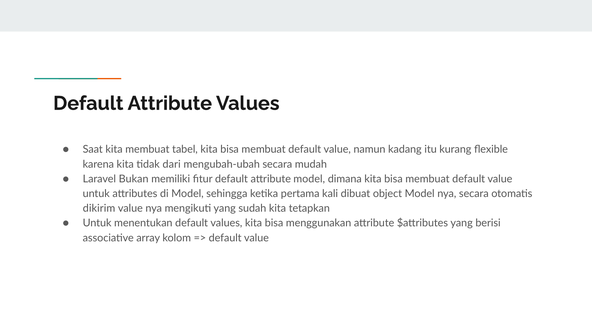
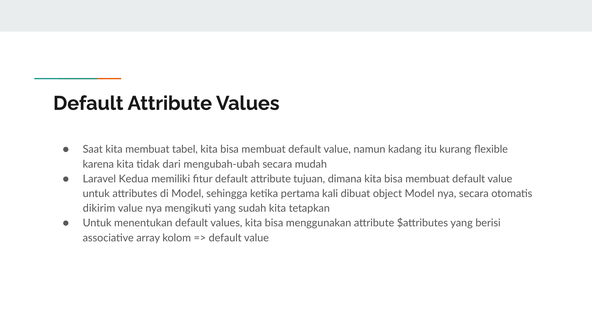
Bukan: Bukan -> Kedua (134, 179)
attribute model: model -> tujuan (309, 179)
